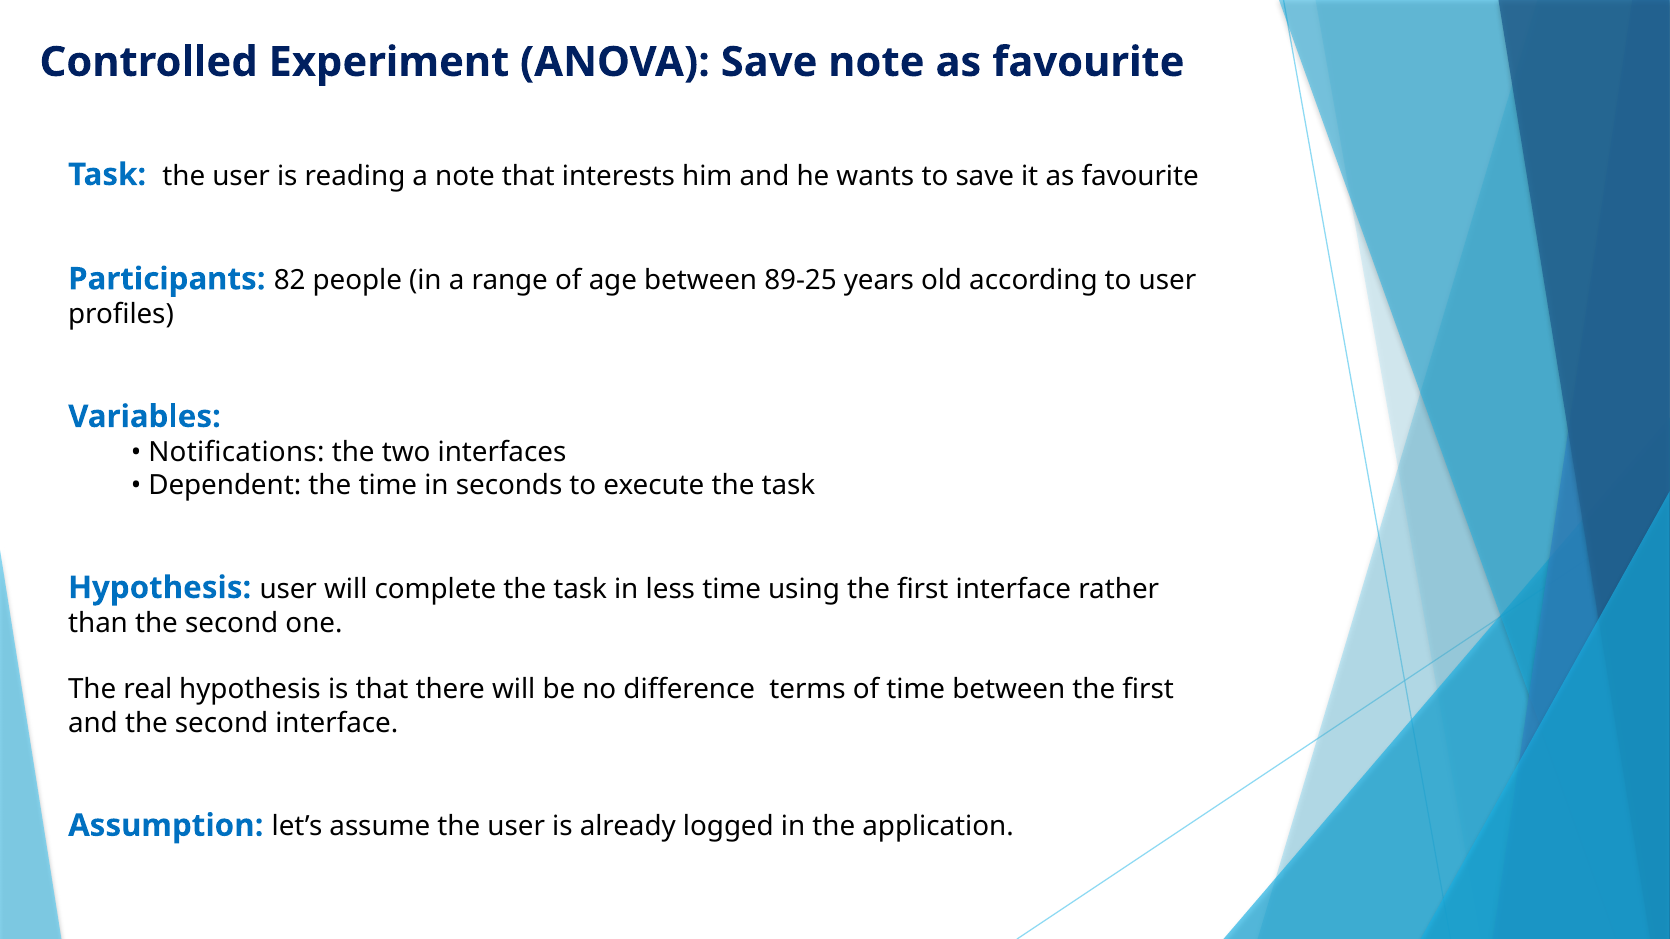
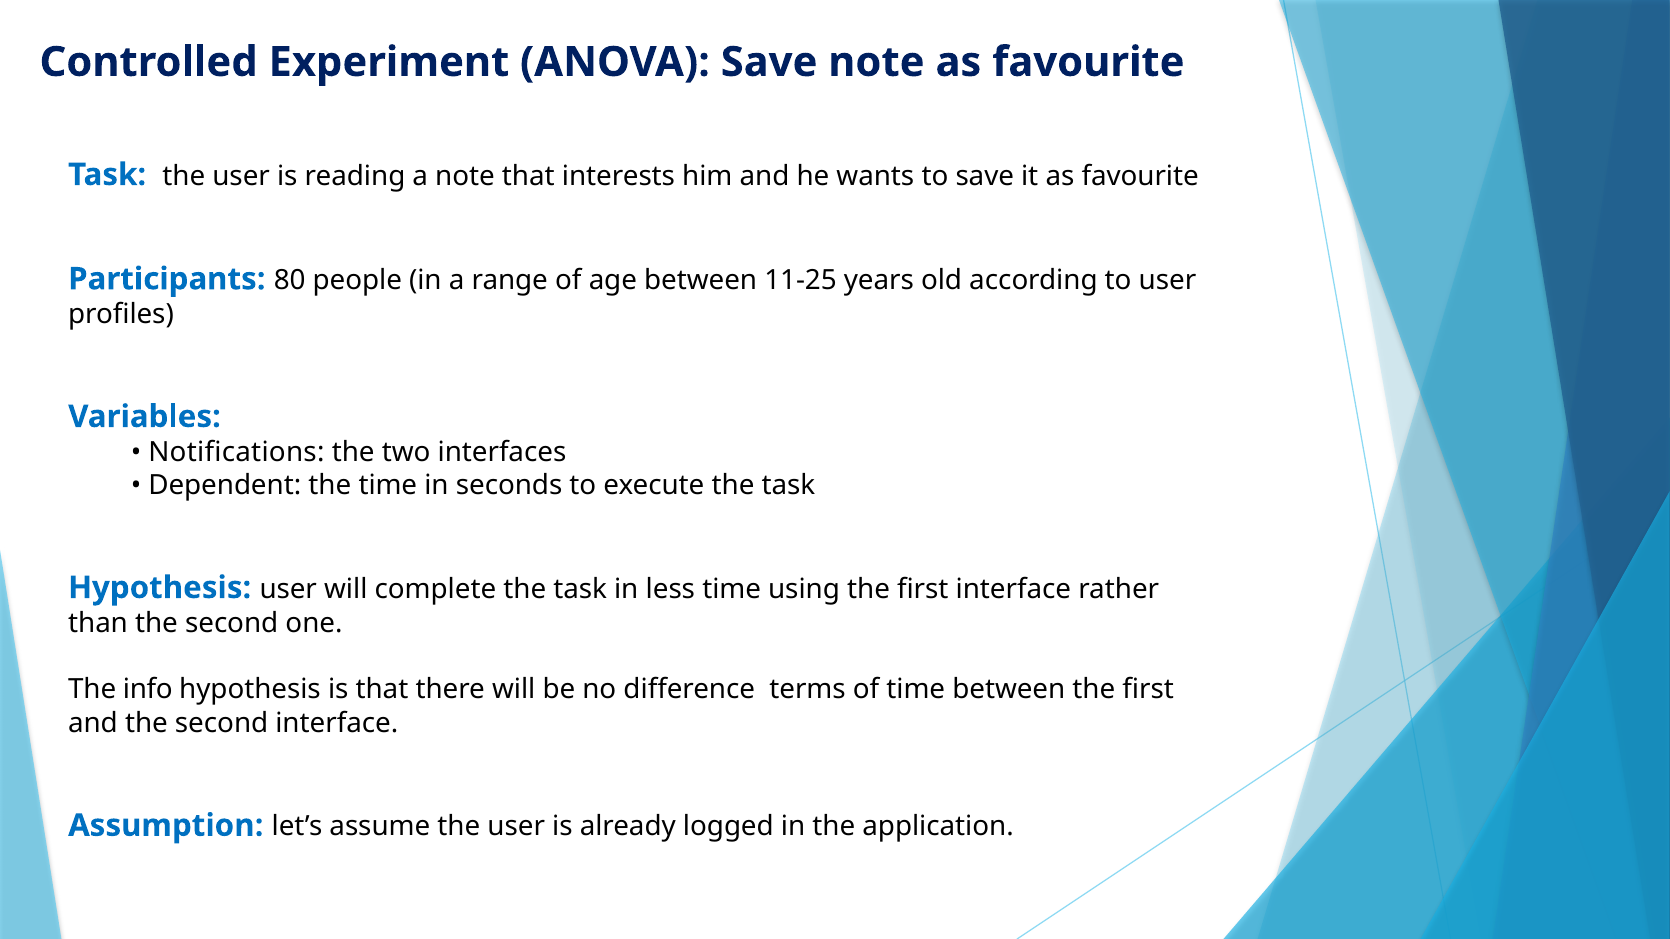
82: 82 -> 80 (290, 280)
89-25: 89-25 -> 11-25 (801, 280)
real: real -> info (148, 690)
